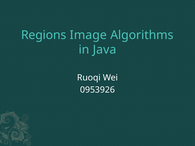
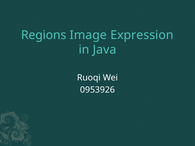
Algorithms: Algorithms -> Expression (142, 35)
